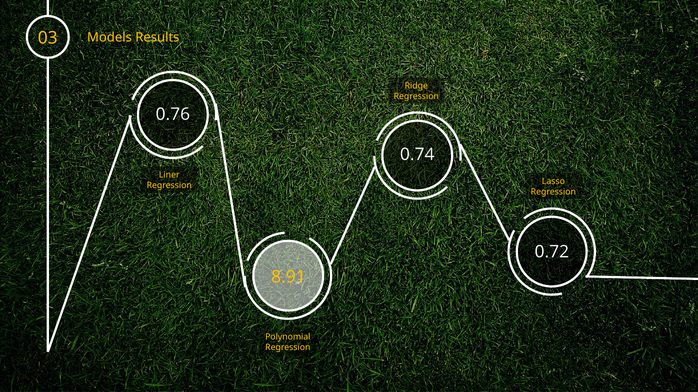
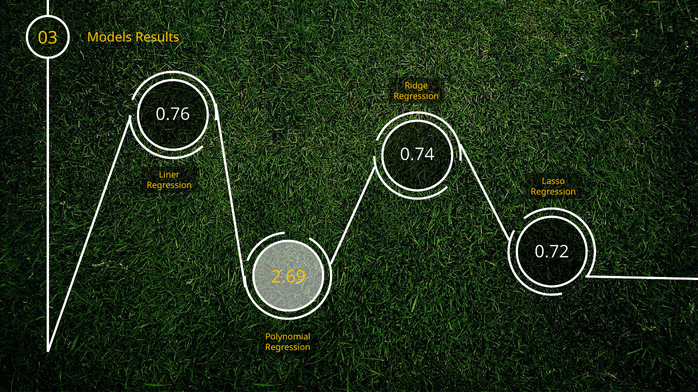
8.91: 8.91 -> 2.69 (288, 277)
